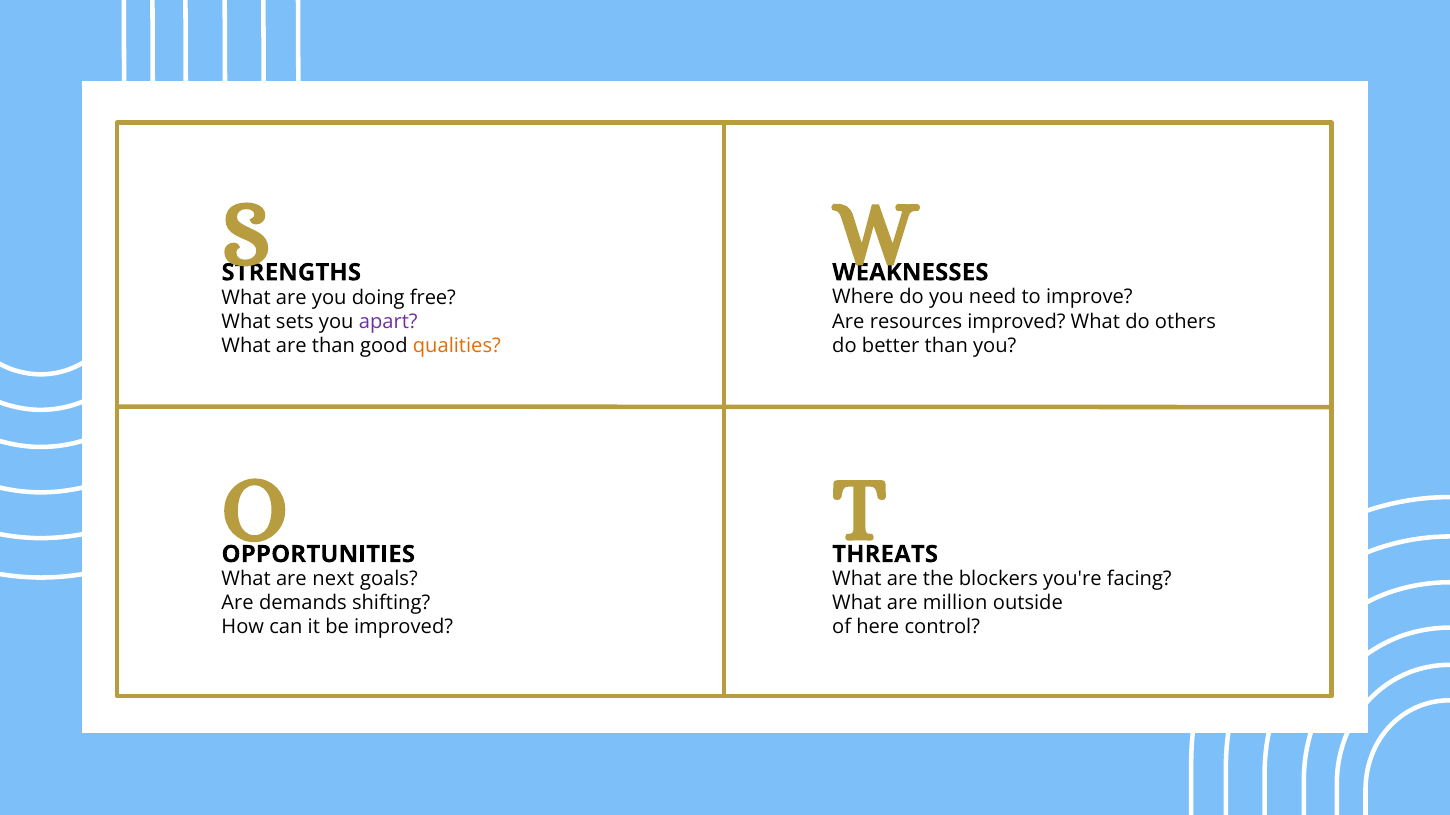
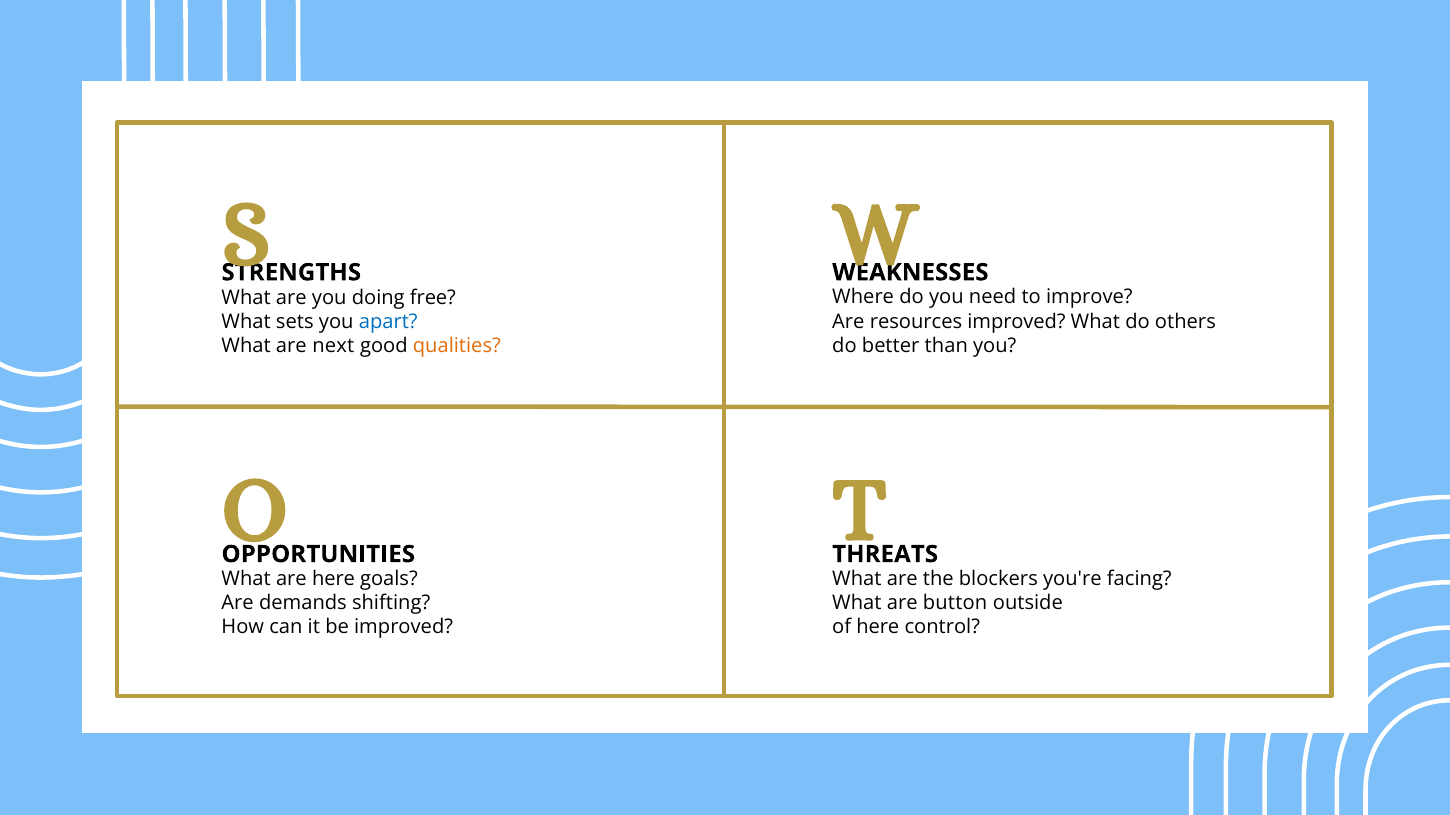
apart colour: purple -> blue (388, 322)
are than: than -> next (333, 346)
are next: next -> here (333, 579)
million: million -> button (955, 603)
